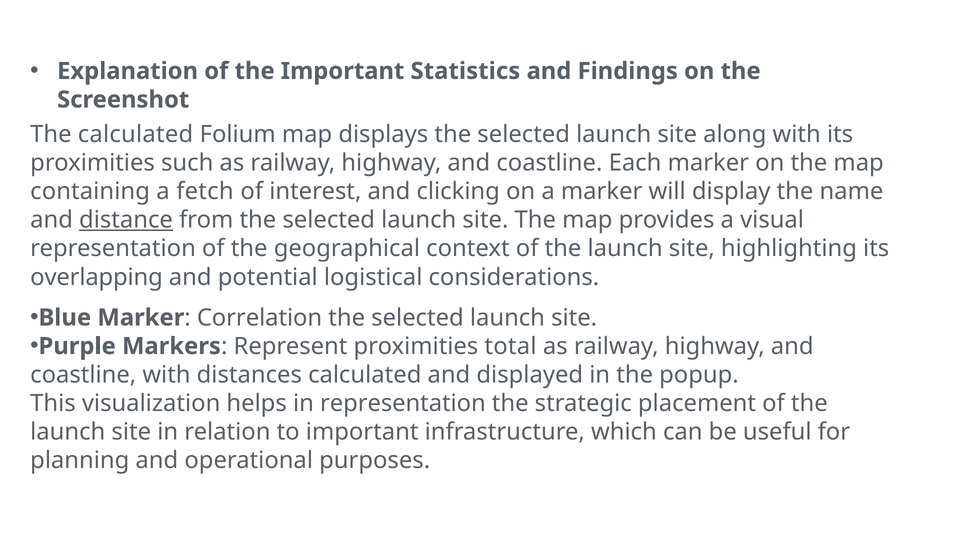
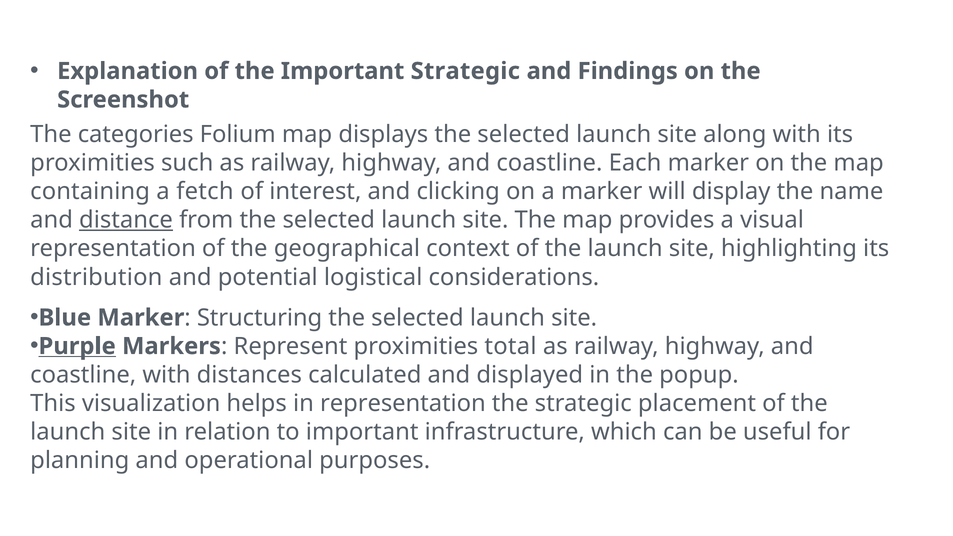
Important Statistics: Statistics -> Strategic (465, 71)
The calculated: calculated -> categories (136, 134)
overlapping: overlapping -> distribution (96, 277)
Correlation: Correlation -> Structuring (260, 318)
Purple underline: none -> present (77, 346)
